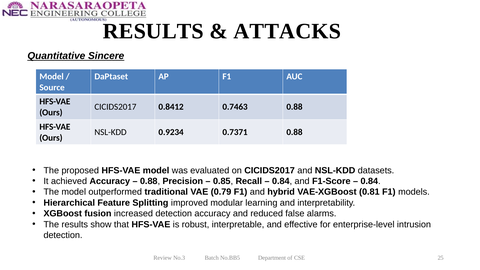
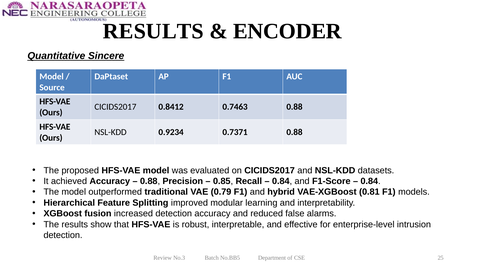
ATTACKS: ATTACKS -> ENCODER (287, 31)
